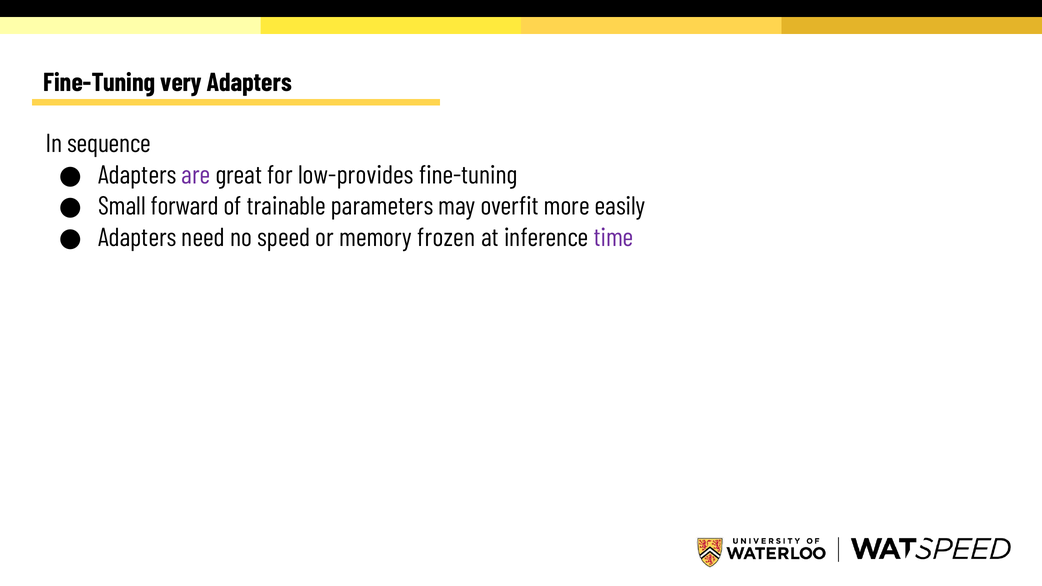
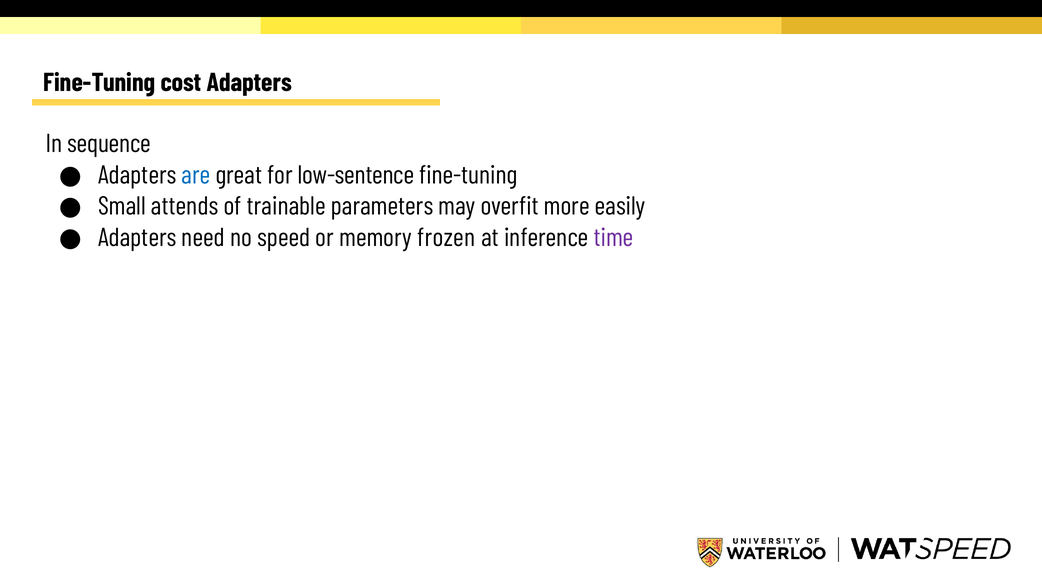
very: very -> cost (181, 83)
are colour: purple -> blue (196, 175)
low-provides: low-provides -> low-sentence (356, 175)
forward: forward -> attends (185, 206)
